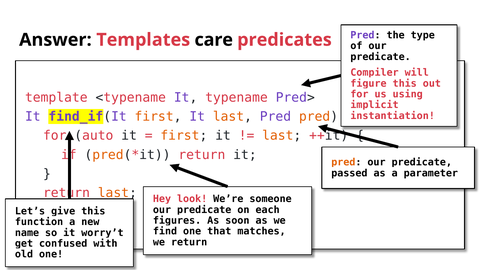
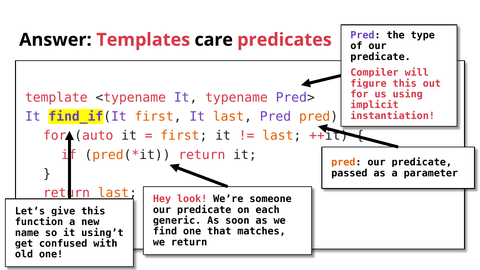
figures: figures -> generic (177, 221)
worry’t: worry’t -> using’t (102, 233)
